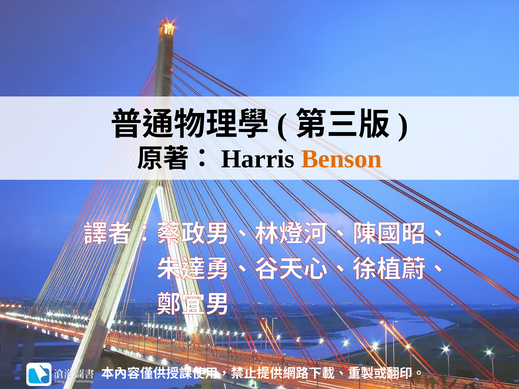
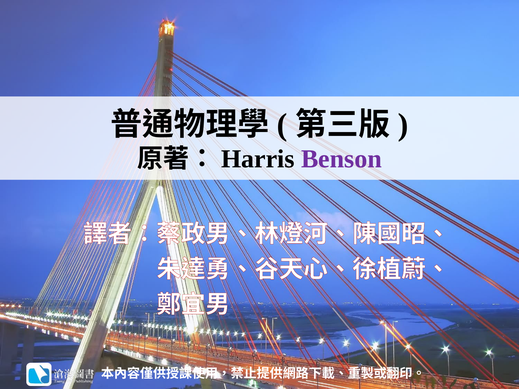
Benson colour: orange -> purple (341, 159)
